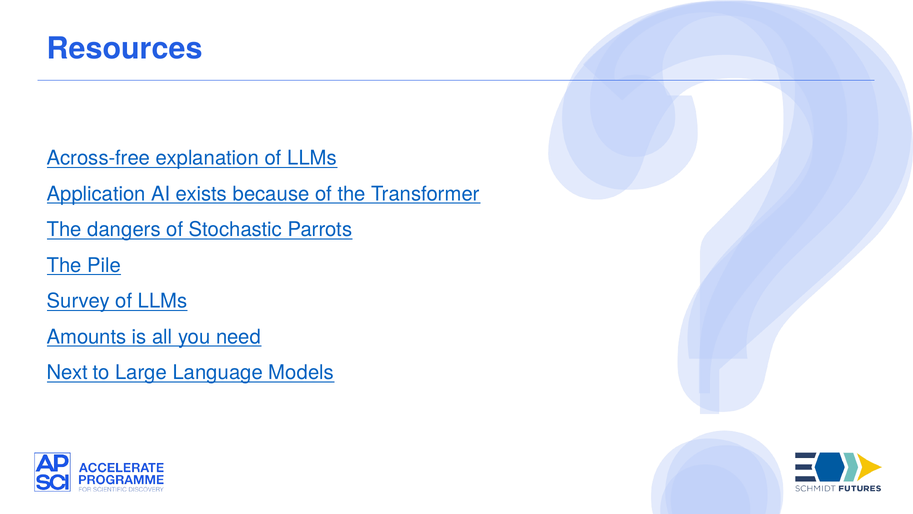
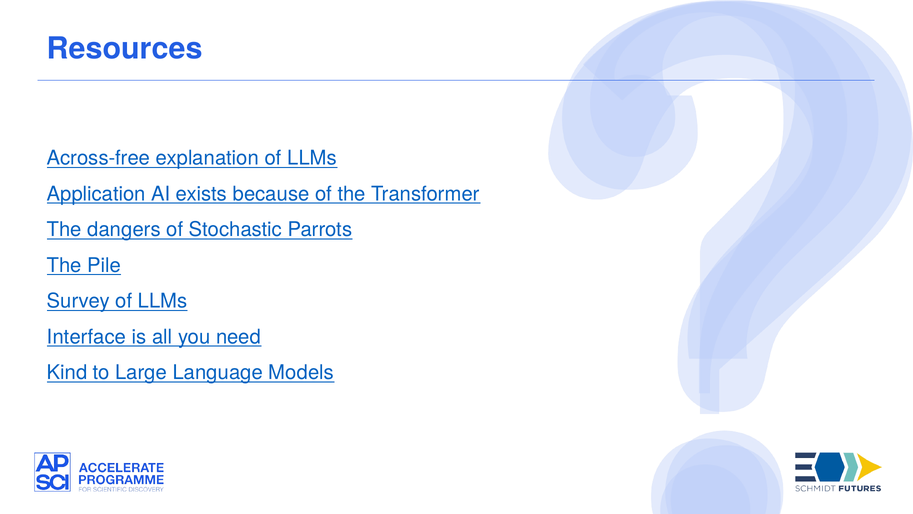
Amounts: Amounts -> Interface (87, 337)
Next: Next -> Kind (67, 372)
